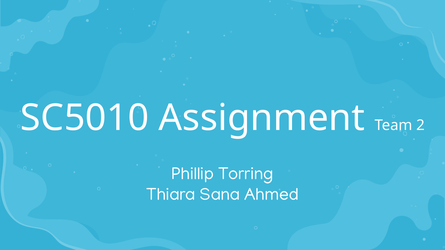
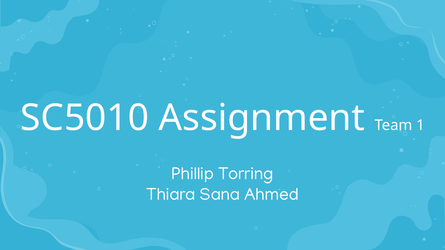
2: 2 -> 1 (420, 125)
